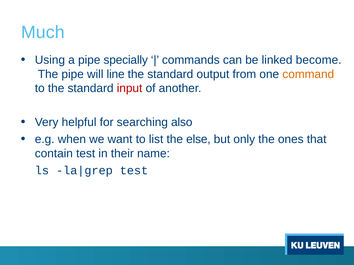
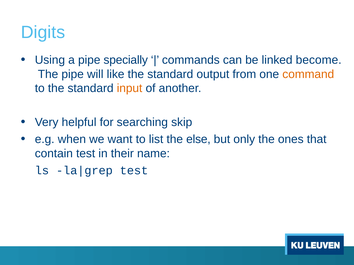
Much: Much -> Digits (43, 32)
line: line -> like (116, 74)
input colour: red -> orange (130, 88)
also: also -> skip (182, 123)
